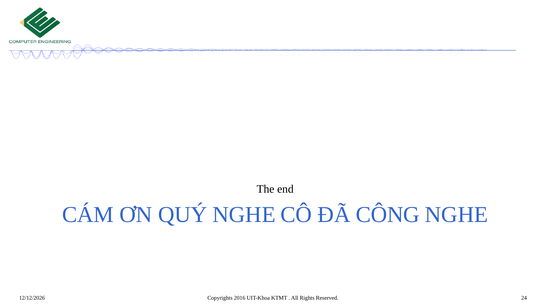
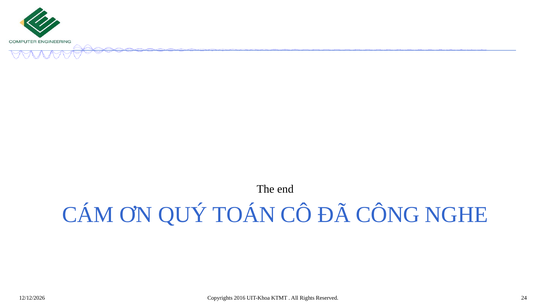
QUÝ NGHE: NGHE -> TOÁN (244, 215)
